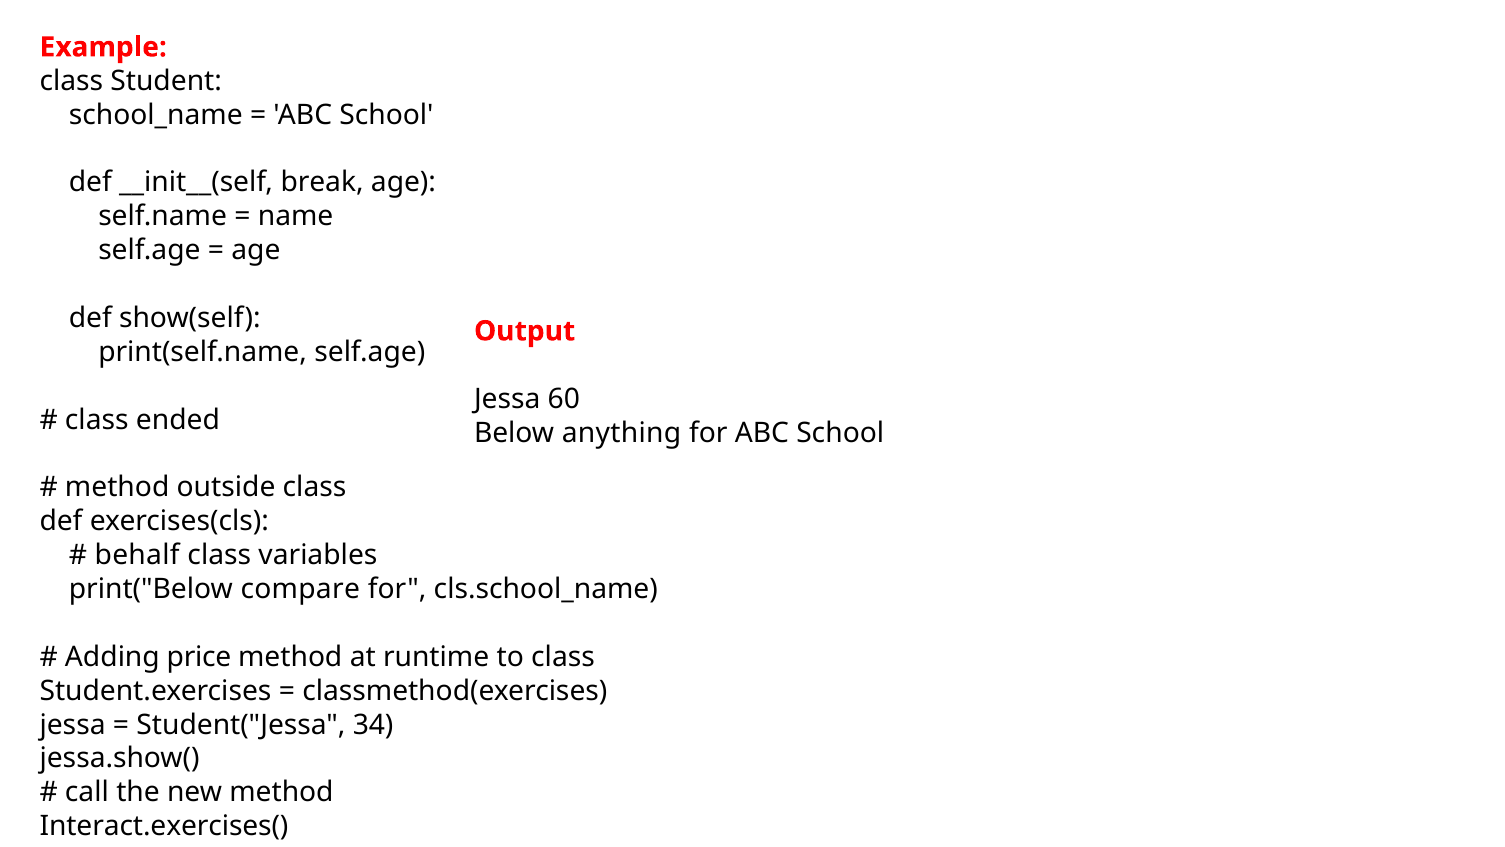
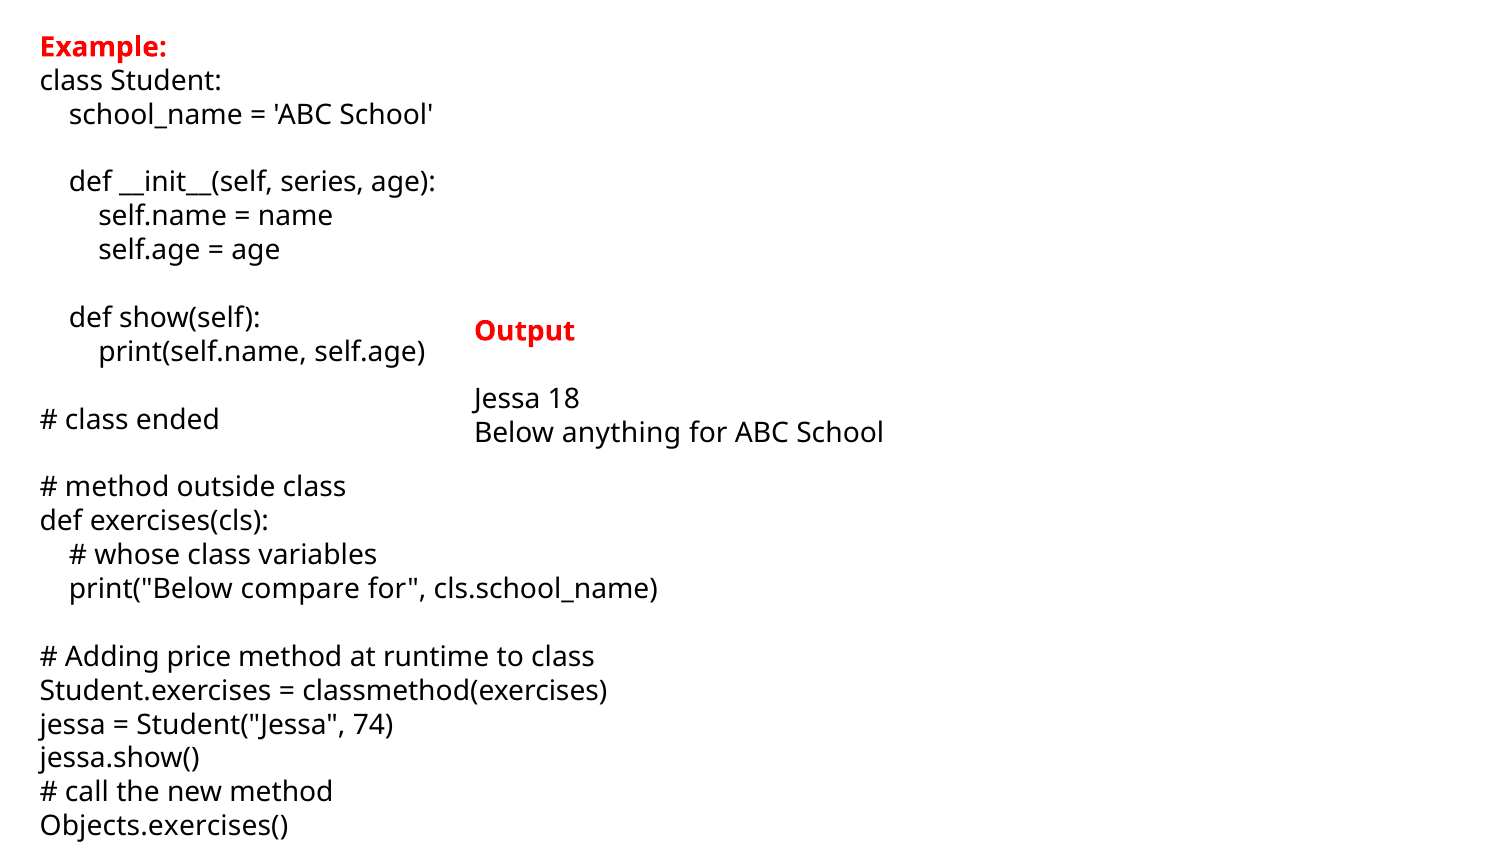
break: break -> series (322, 183)
60: 60 -> 18 (564, 399)
behalf: behalf -> whose (137, 555)
34: 34 -> 74 (373, 724)
Interact.exercises(: Interact.exercises( -> Objects.exercises( (164, 826)
